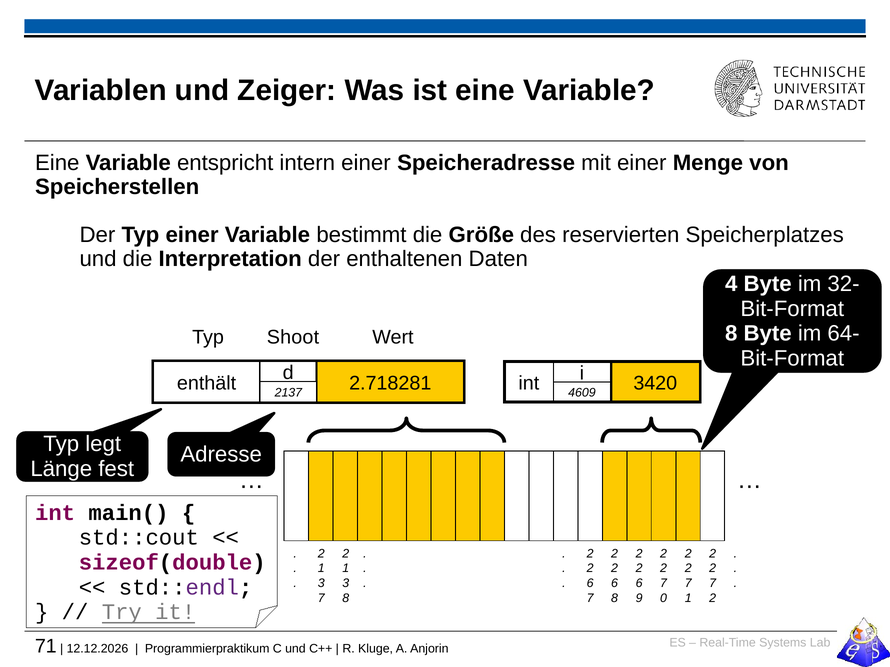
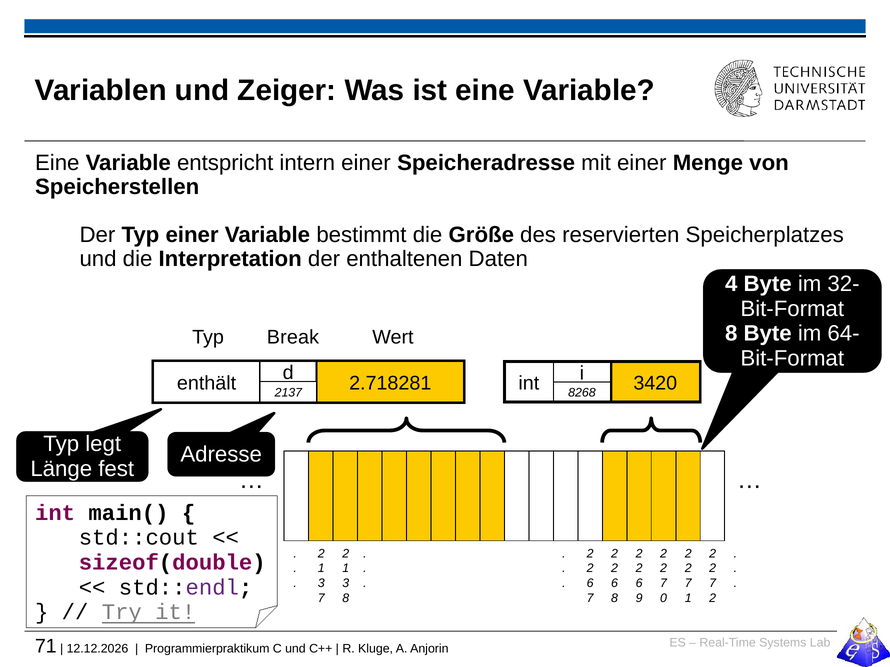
Shoot: Shoot -> Break (293, 337)
4609: 4609 -> 8268 (582, 393)
